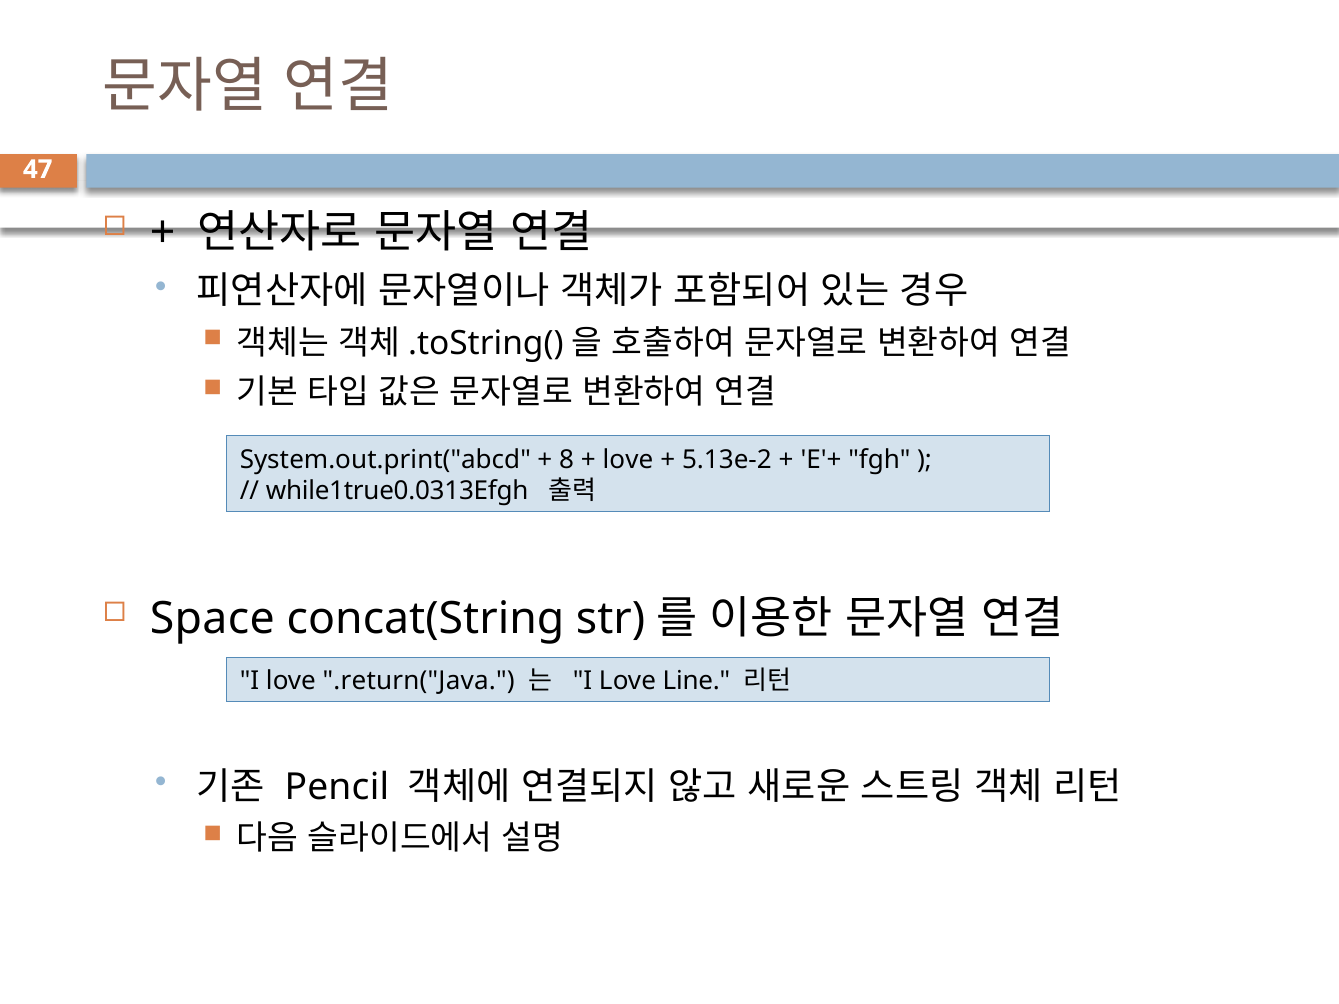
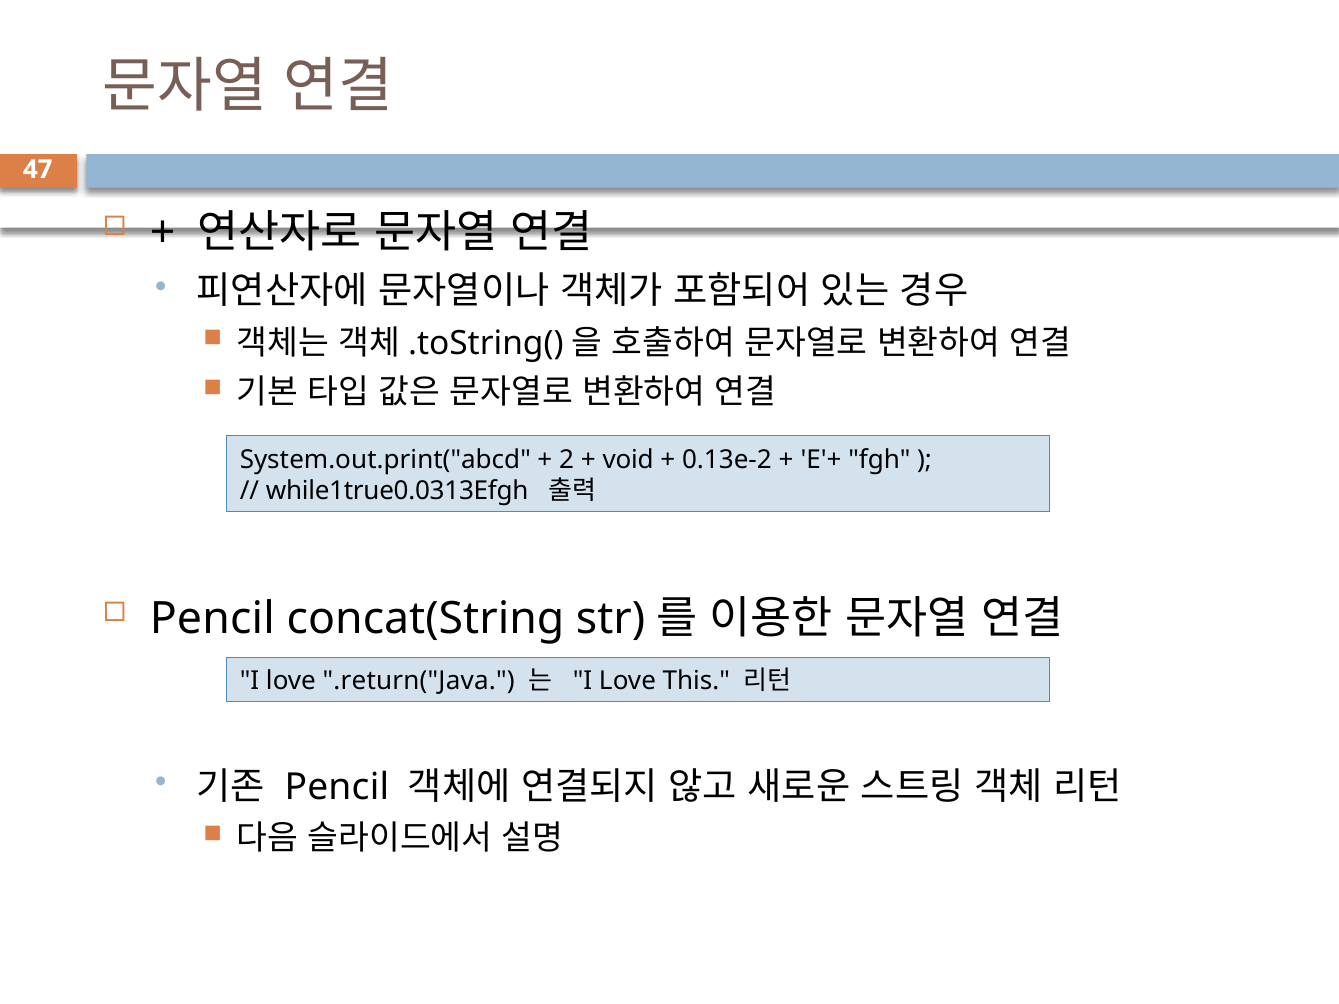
8: 8 -> 2 (567, 460)
love: love -> void (628, 460)
5.13e-2: 5.13e-2 -> 0.13e-2 (727, 460)
Space: Space -> Pencil (212, 619)
Line: Line -> This (696, 682)
